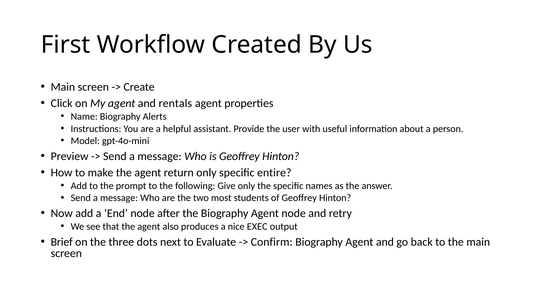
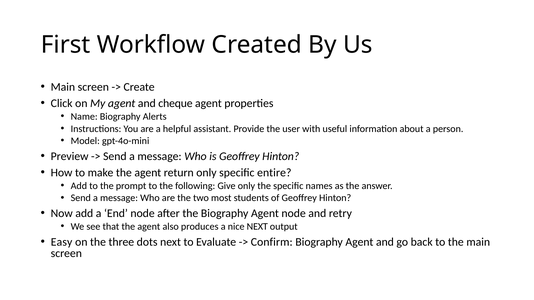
rentals: rentals -> cheque (175, 104)
nice EXEC: EXEC -> NEXT (257, 227)
Brief: Brief -> Easy (62, 242)
